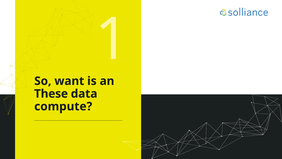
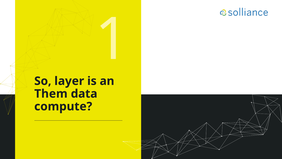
want: want -> layer (69, 81)
These: These -> Them (51, 94)
